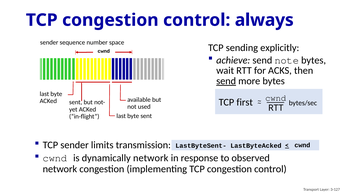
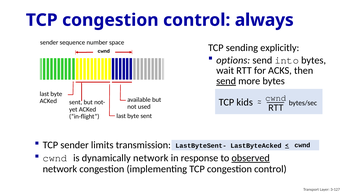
achieve: achieve -> options (233, 60)
note: note -> into (287, 60)
first: first -> kids (245, 102)
observed underline: none -> present (251, 158)
